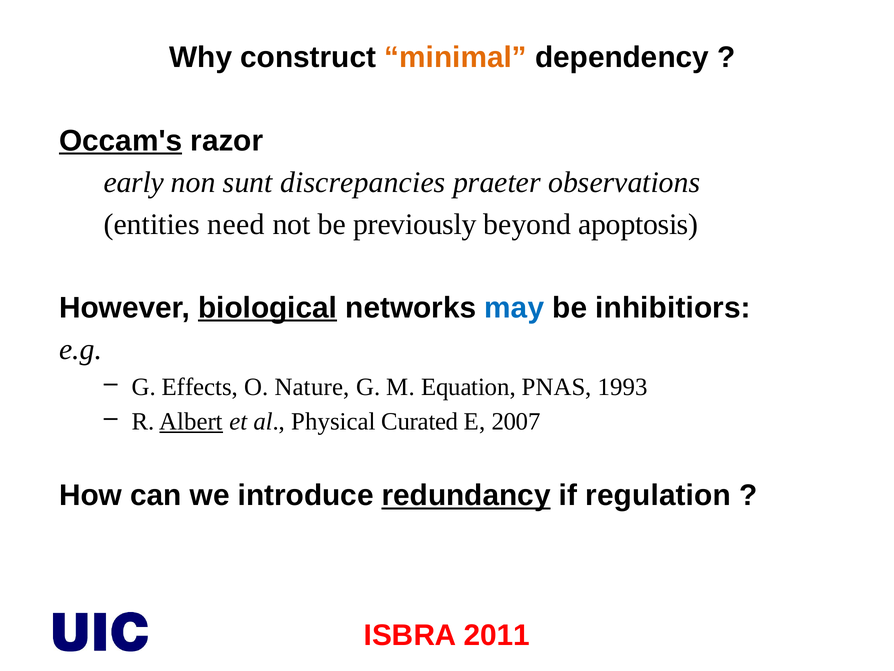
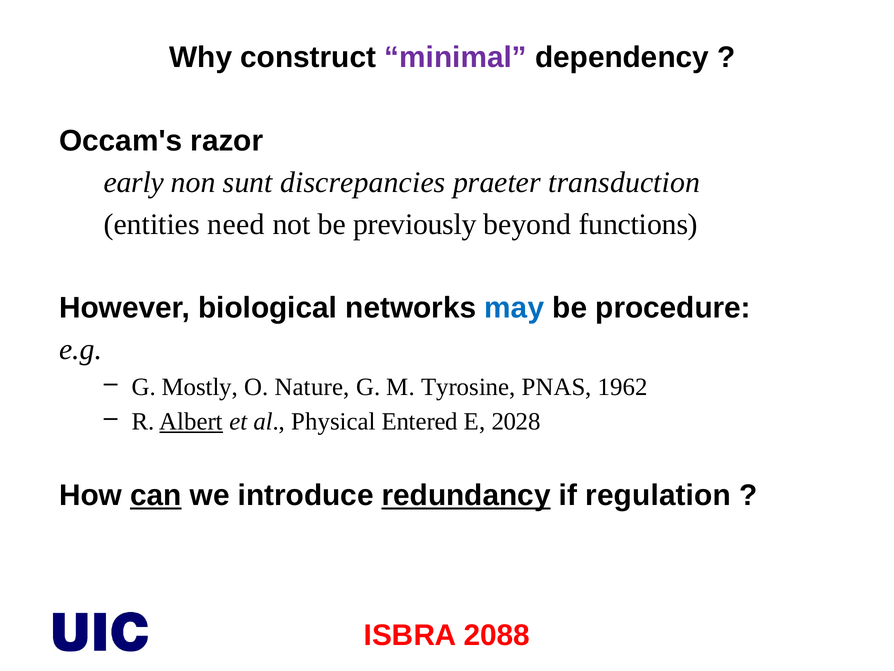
minimal colour: orange -> purple (456, 57)
Occam's underline: present -> none (121, 141)
observations: observations -> transduction (624, 182)
apoptosis: apoptosis -> functions (638, 224)
biological underline: present -> none (268, 308)
inhibitiors: inhibitiors -> procedure (673, 308)
Effects: Effects -> Mostly (200, 387)
Equation: Equation -> Tyrosine (468, 387)
1993: 1993 -> 1962 (623, 387)
Curated: Curated -> Entered (420, 421)
2007: 2007 -> 2028 (516, 421)
can underline: none -> present (156, 495)
2011: 2011 -> 2088 (497, 635)
